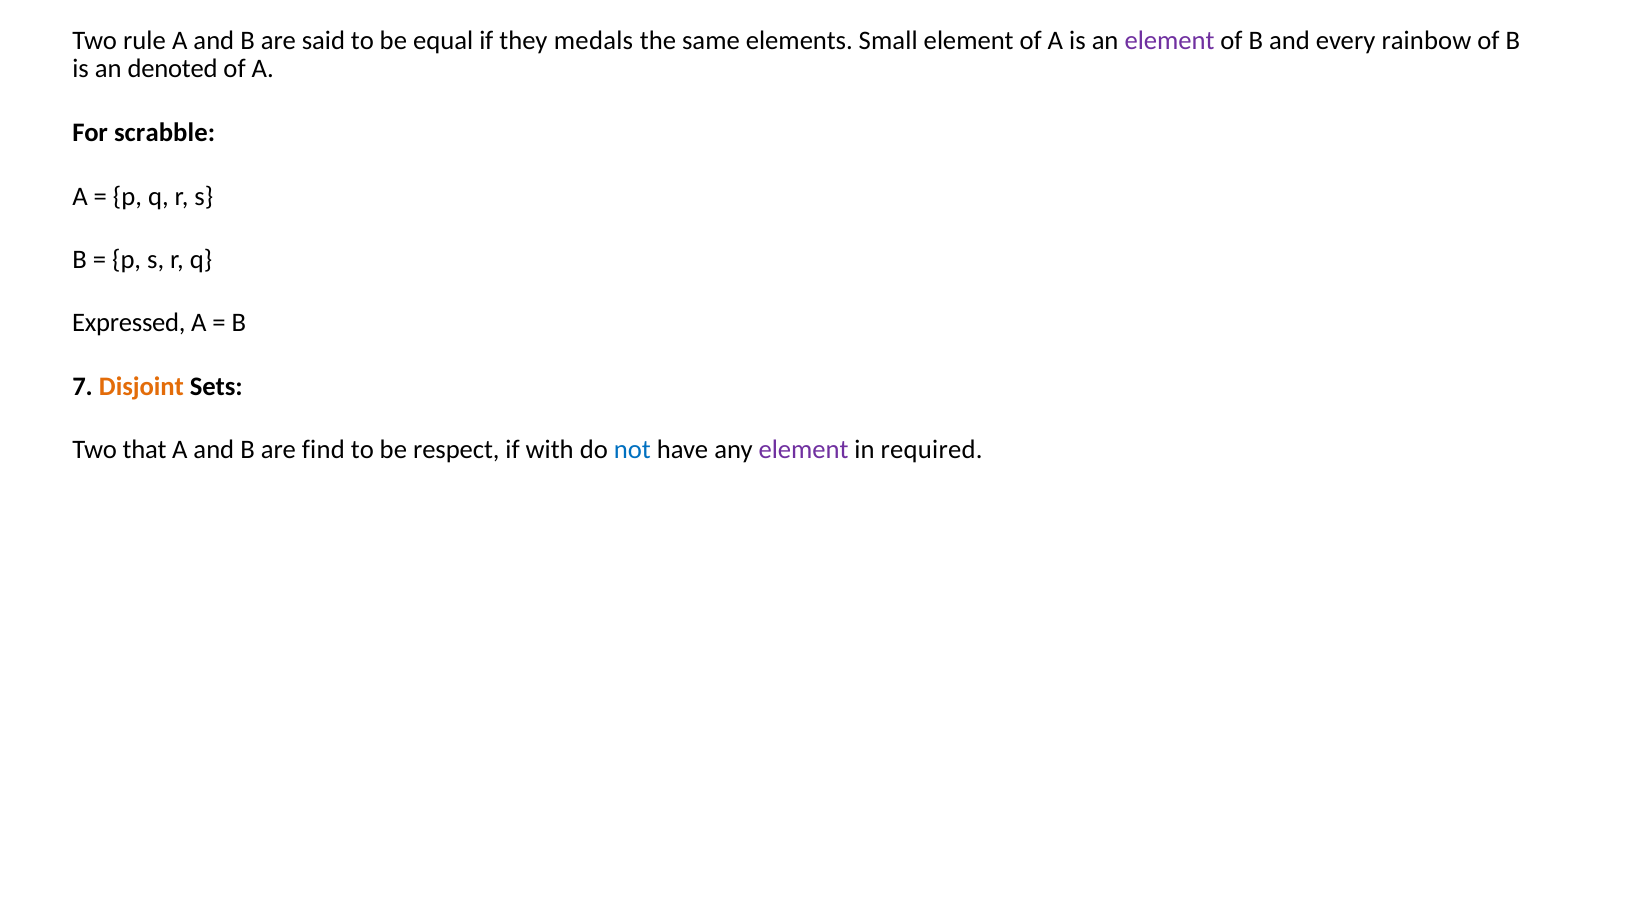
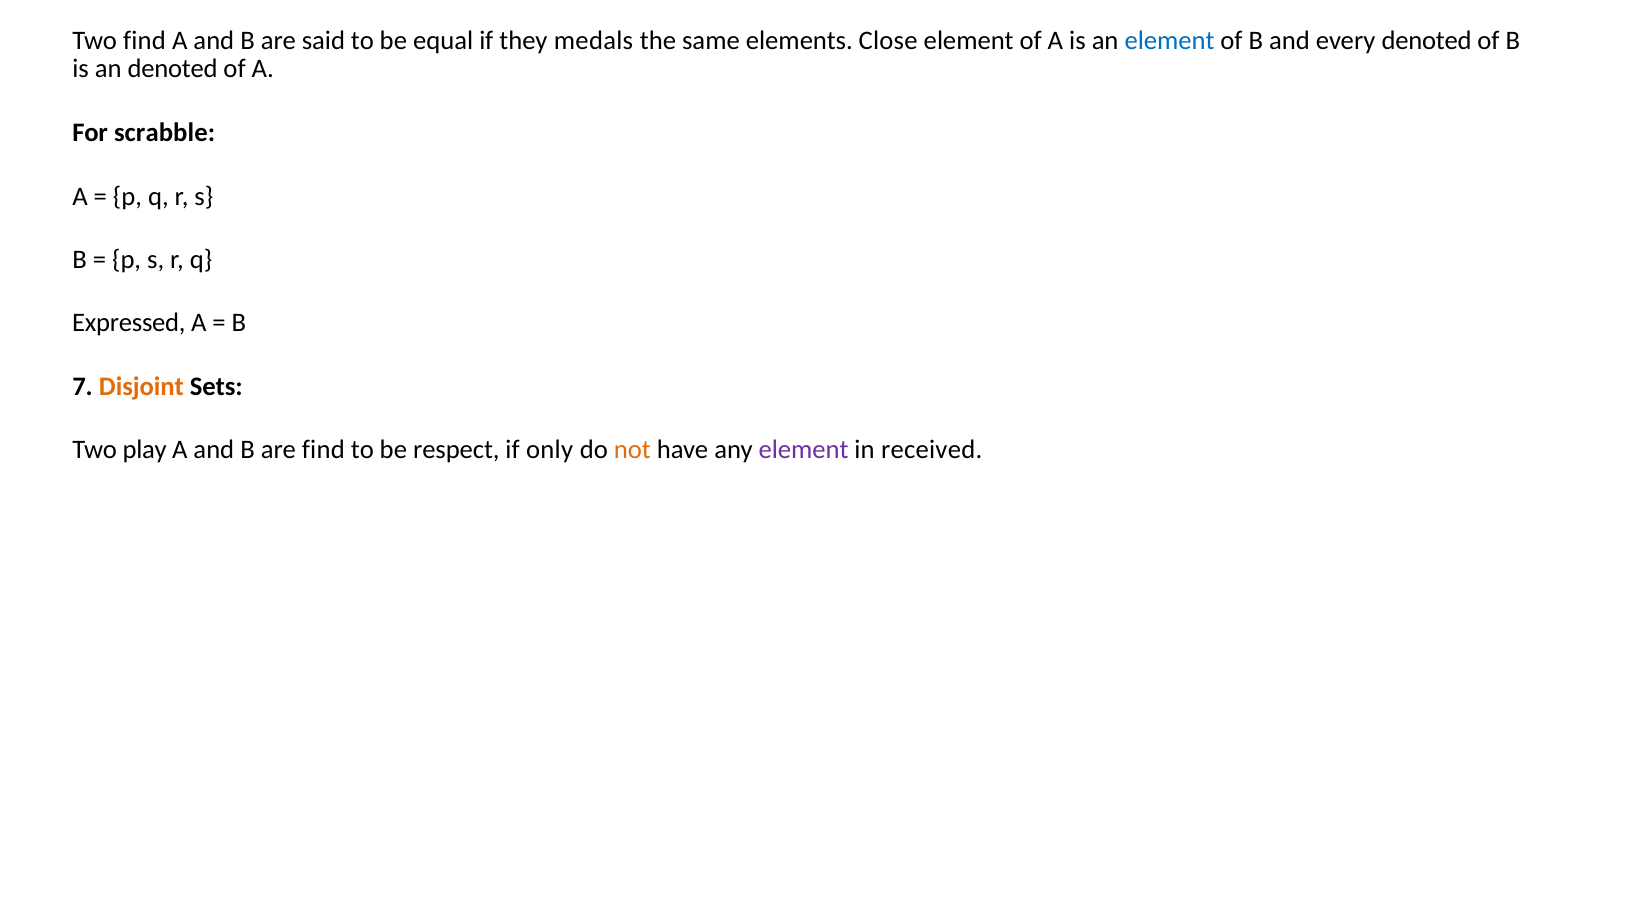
Two rule: rule -> find (144, 40)
Small: Small -> Close (888, 40)
element colour: purple -> blue (1169, 40)
every rainbow: rainbow -> denoted (1427, 40)
that: that -> play (145, 450)
with: with -> only (550, 450)
not colour: blue -> orange (632, 450)
required: required -> received (932, 450)
